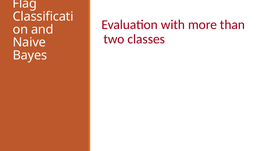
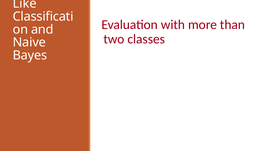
Flag: Flag -> Like (25, 4)
